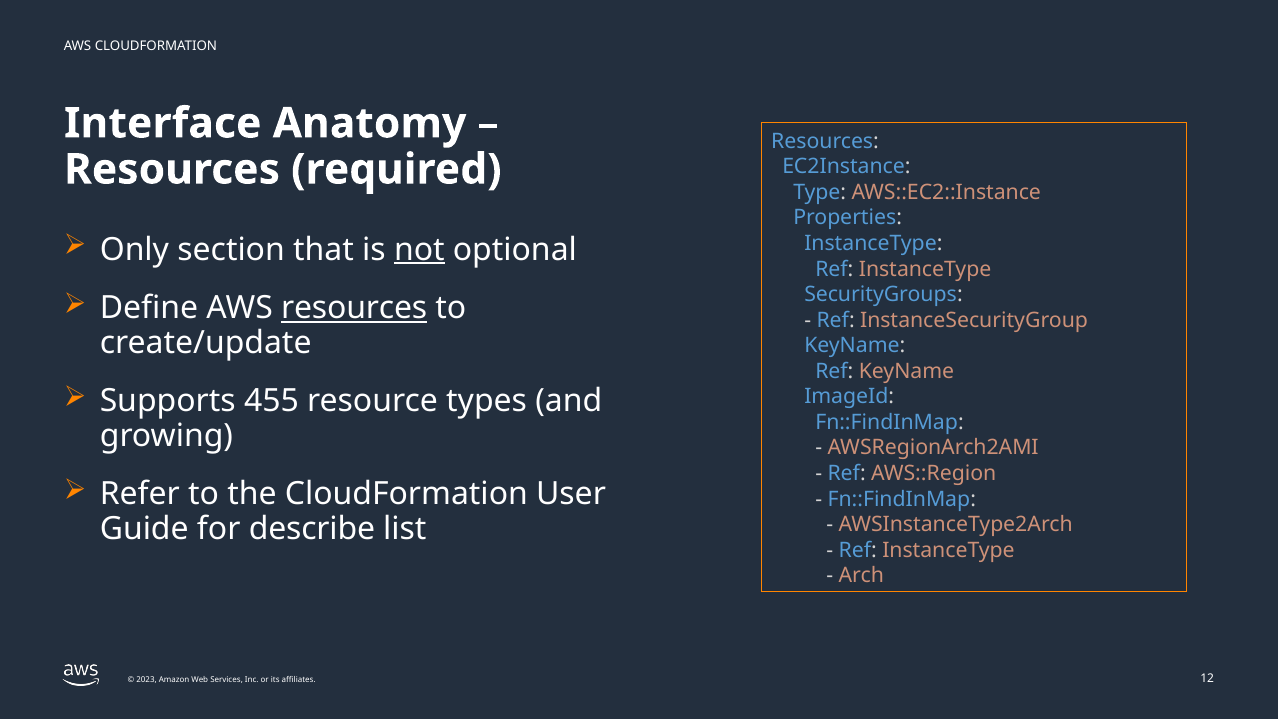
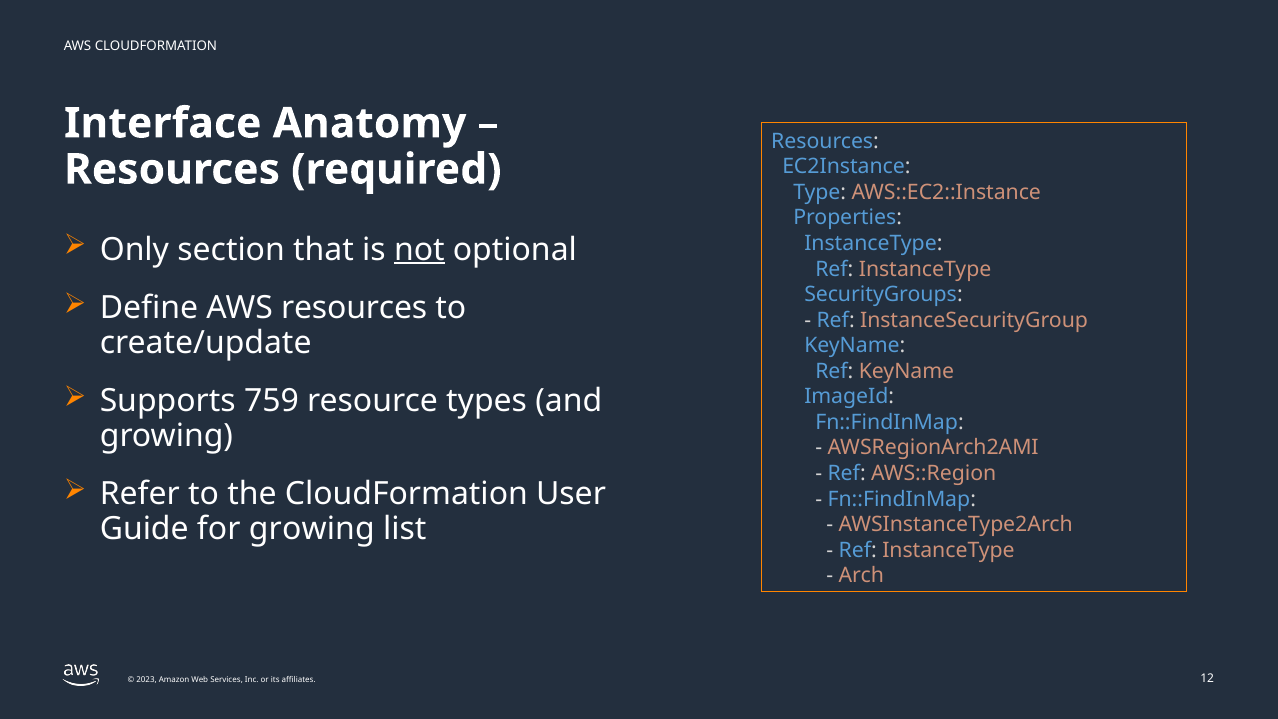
resources underline: present -> none (354, 308)
455: 455 -> 759 (271, 401)
for describe: describe -> growing (312, 528)
